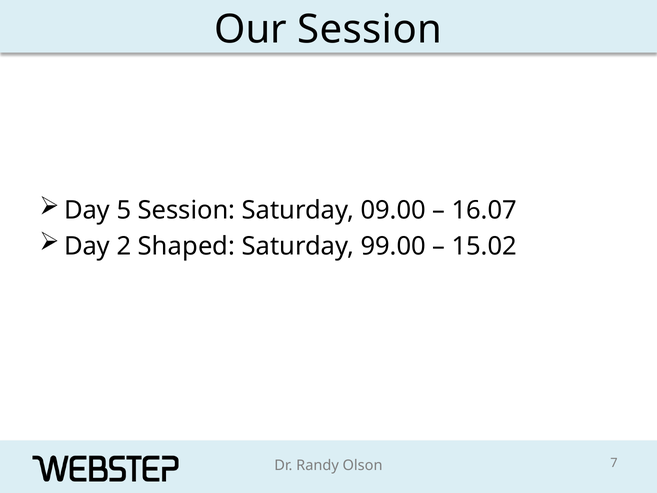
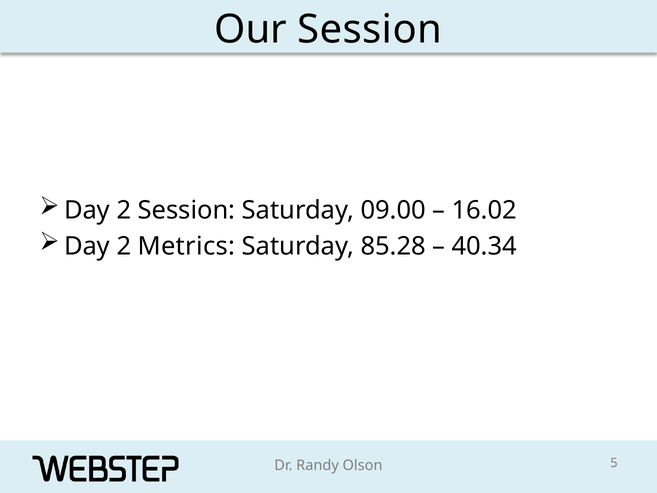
5: 5 -> 2 (124, 210)
16.07: 16.07 -> 16.02 (484, 210)
Shaped: Shaped -> Metrics (186, 246)
99.00: 99.00 -> 85.28 (393, 246)
15.02: 15.02 -> 40.34 (484, 246)
7: 7 -> 5 (614, 463)
